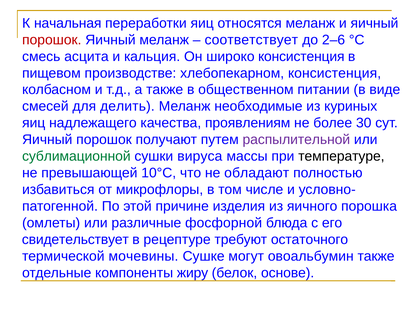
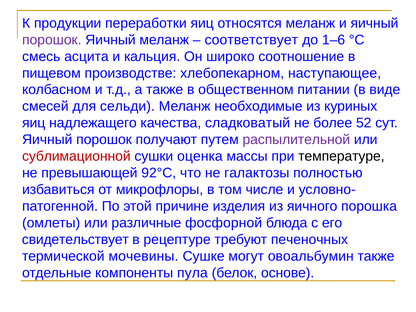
начальная: начальная -> продукции (68, 23)
порошок colour: red -> purple (52, 40)
2–6: 2–6 -> 1–6 (334, 40)
широко консистенция: консистенция -> соотношение (301, 56)
хлебопекарном консистенция: консистенция -> наступающее (335, 73)
делить: делить -> сельди (127, 106)
проявлениям: проявлениям -> сладковатый (248, 123)
30: 30 -> 52 (364, 123)
сублимационной colour: green -> red (76, 156)
вируса: вируса -> оценка (200, 156)
10°С: 10°С -> 92°С (159, 173)
обладают: обладают -> галактозы (257, 173)
остаточного: остаточного -> печеночных (309, 240)
жиру: жиру -> пула (192, 273)
